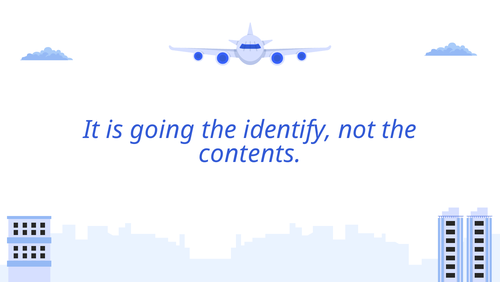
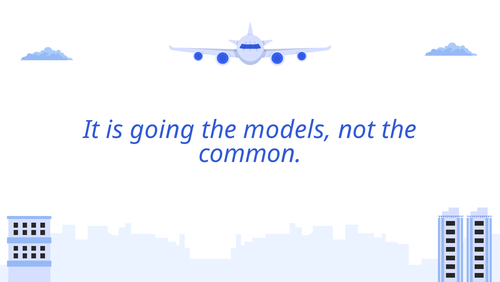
identify: identify -> models (287, 130)
contents: contents -> common (250, 154)
